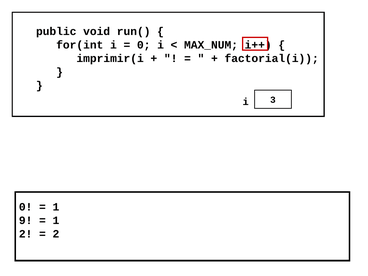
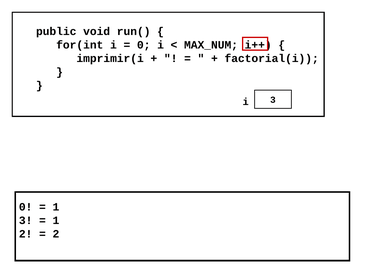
9: 9 -> 3 (26, 220)
